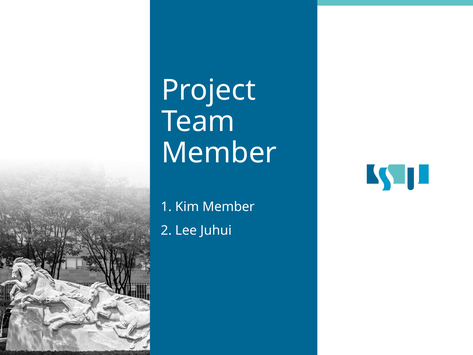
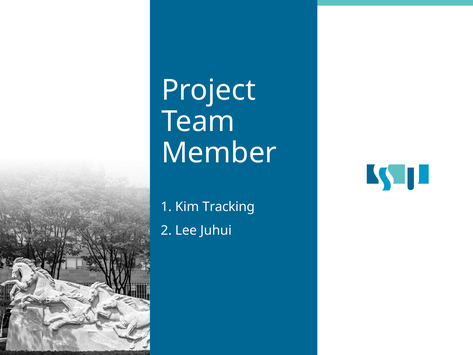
Kim Member: Member -> Tracking (229, 207)
